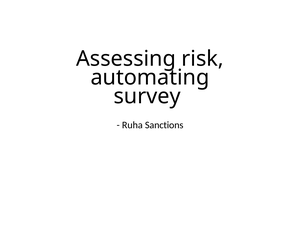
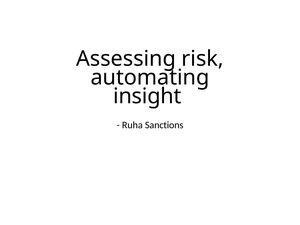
survey: survey -> insight (147, 96)
